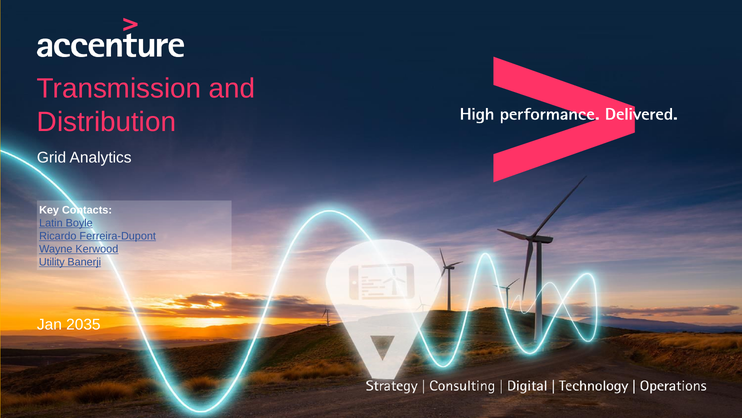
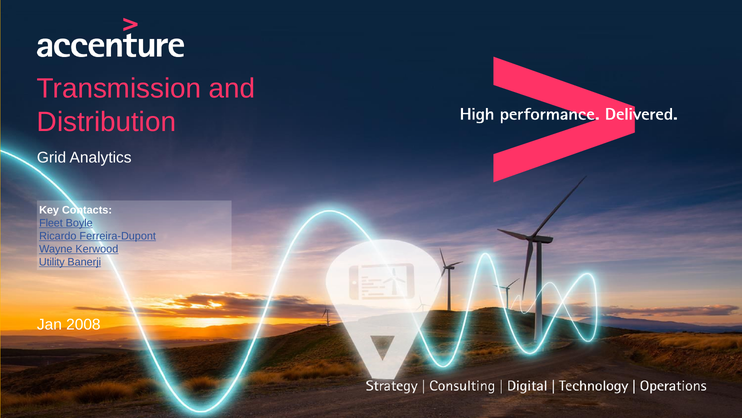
Latin: Latin -> Fleet (51, 223)
2035: 2035 -> 2008 (83, 324)
